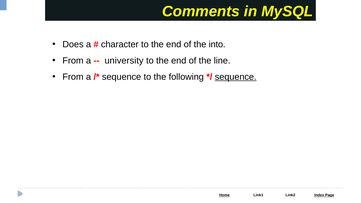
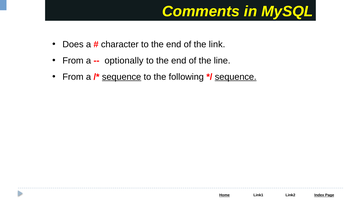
into: into -> link (217, 44)
university: university -> optionally (124, 61)
sequence underline: none -> present (122, 77)
